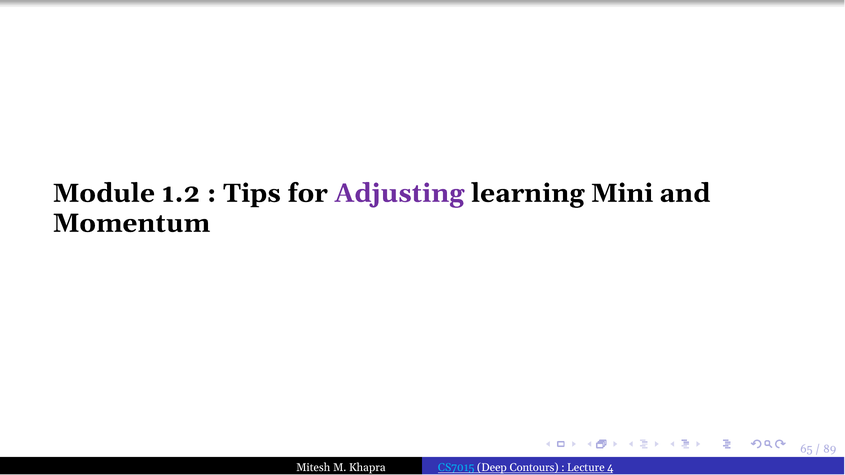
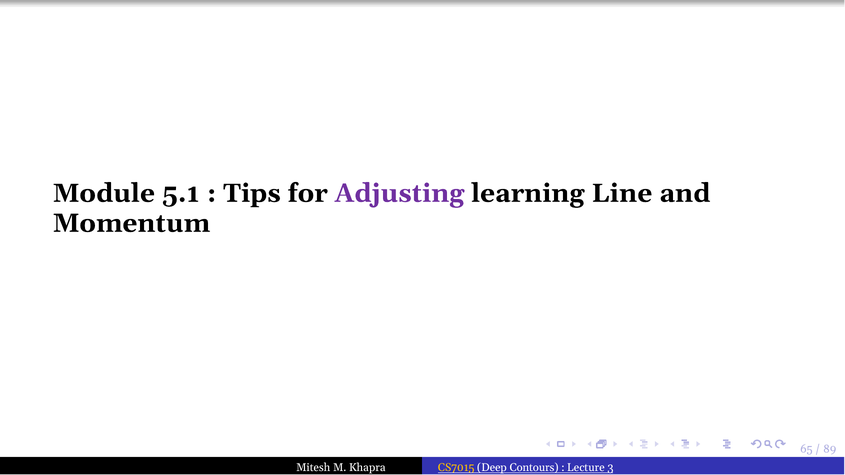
1.2: 1.2 -> 5.1 (181, 193)
Mini: Mini -> Line (622, 193)
CS7015 colour: light blue -> yellow (456, 468)
4: 4 -> 3 (610, 468)
